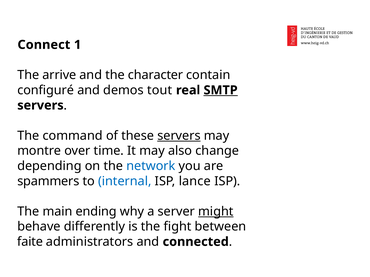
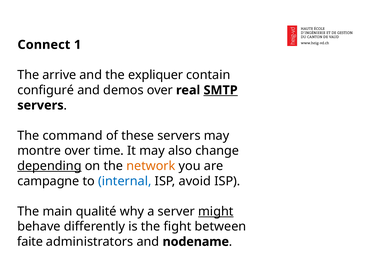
character: character -> expliquer (156, 75)
demos tout: tout -> over (160, 90)
servers underline: present -> none (179, 136)
depending underline: none -> present (49, 166)
network colour: blue -> orange (151, 166)
spammers: spammers -> campagne (48, 181)
lance: lance -> avoid (195, 181)
ending: ending -> qualité (96, 212)
connected: connected -> nodename (196, 242)
